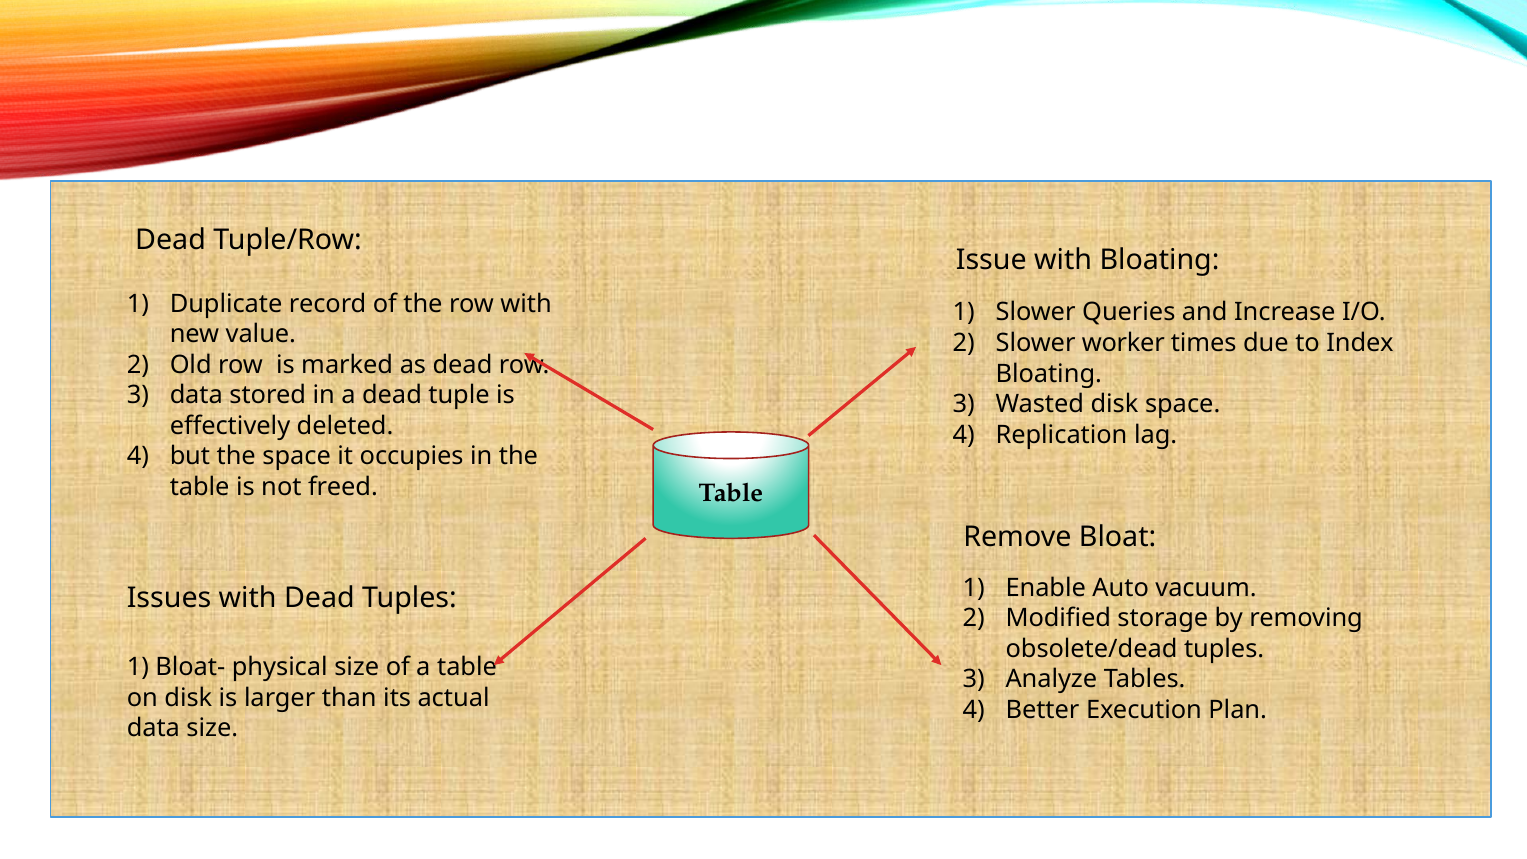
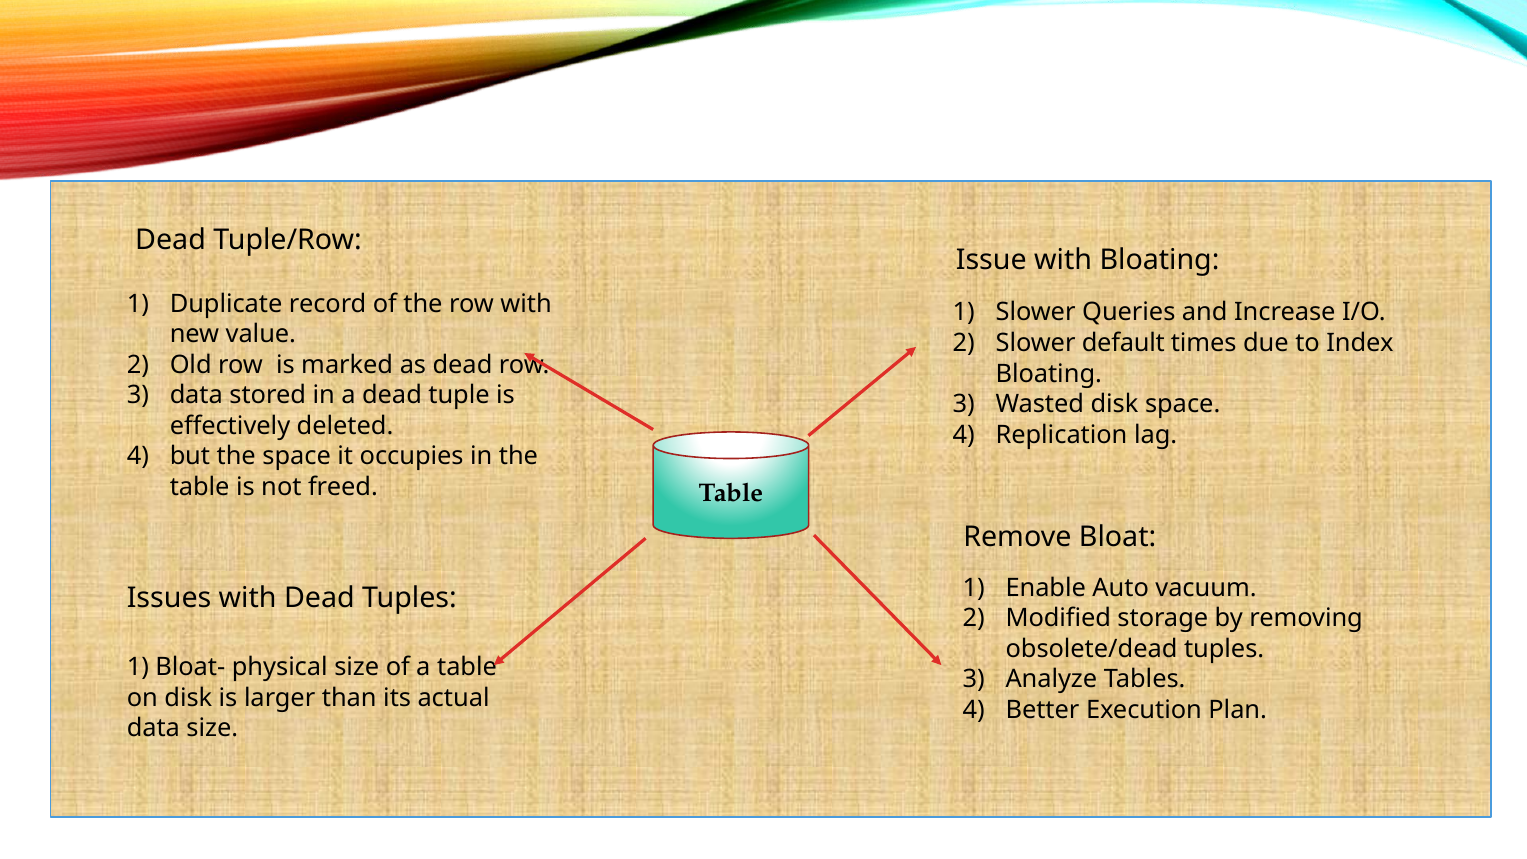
worker: worker -> default (1123, 343)
